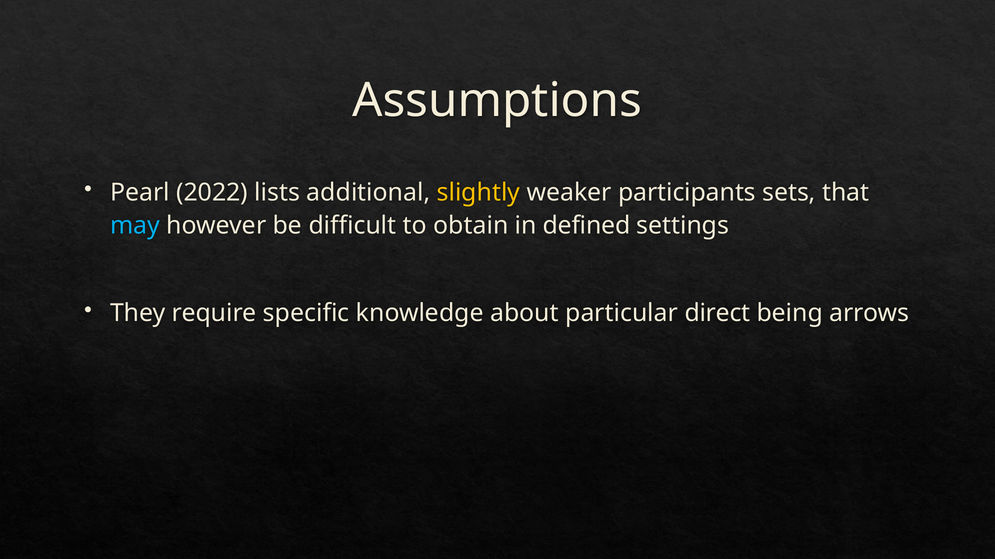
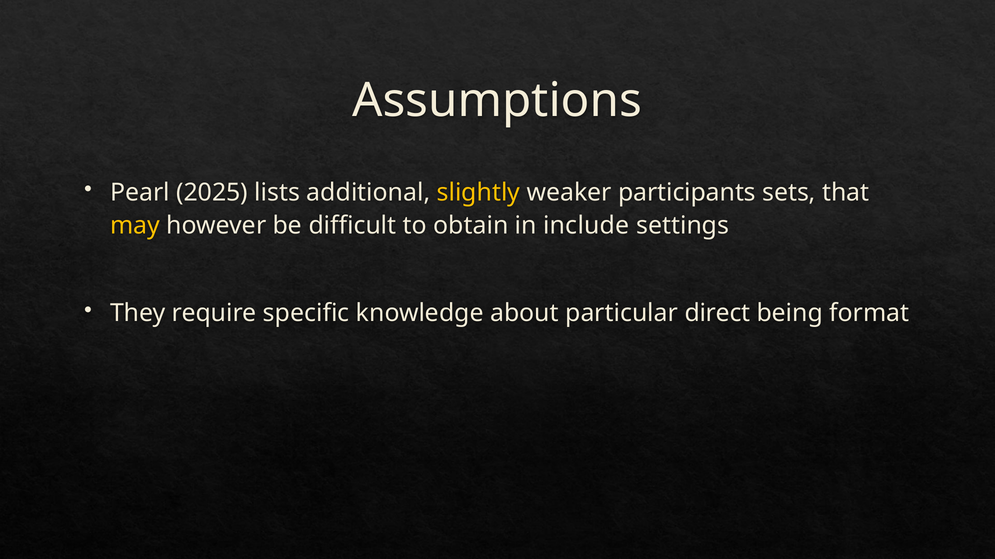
2022: 2022 -> 2025 (212, 193)
may colour: light blue -> yellow (135, 226)
defined: defined -> include (586, 226)
arrows: arrows -> format (869, 314)
